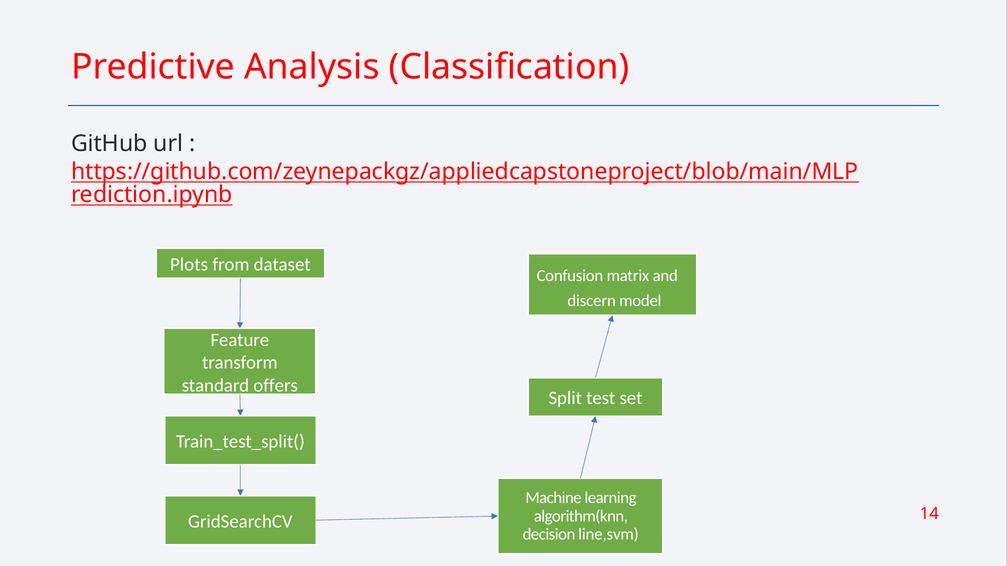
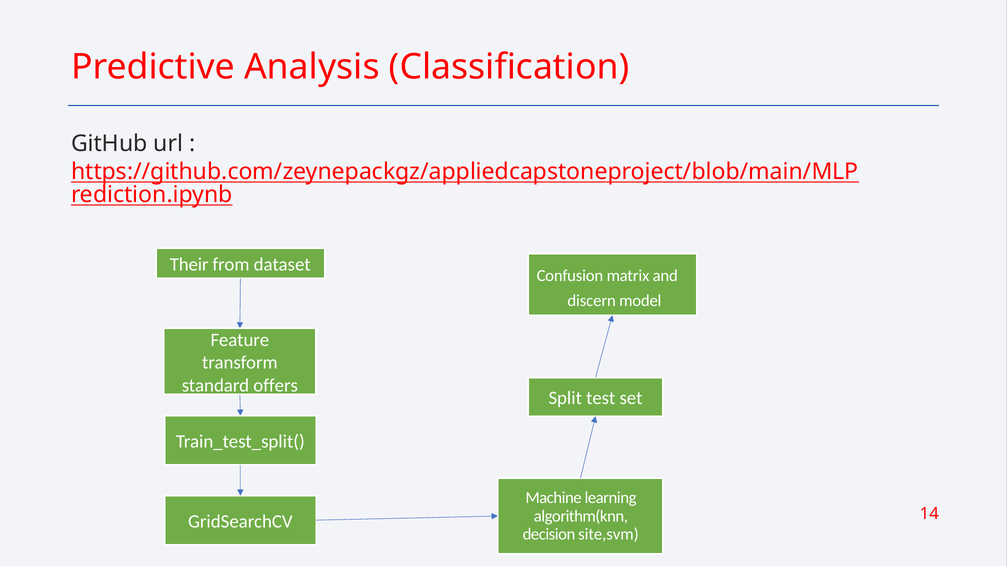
Plots: Plots -> Their (189, 265)
line,svm: line,svm -> site,svm (608, 535)
